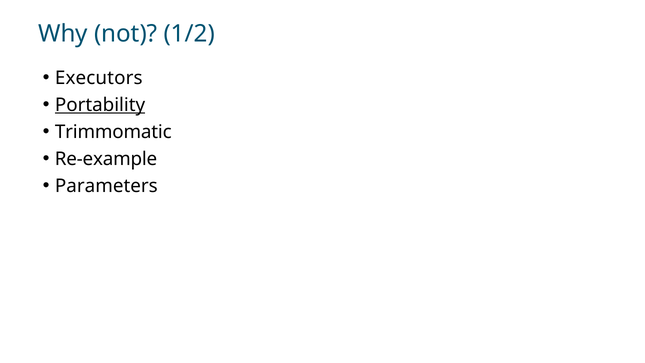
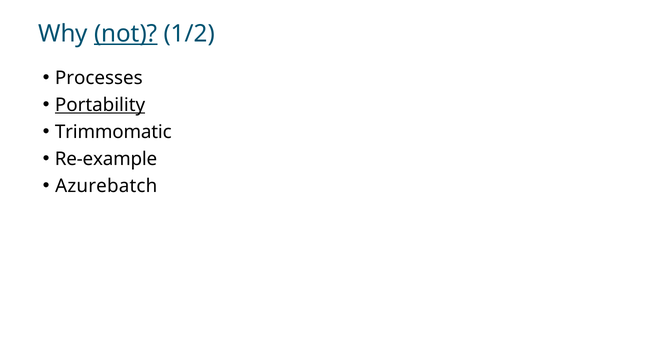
not underline: none -> present (126, 34)
Executors: Executors -> Processes (99, 78)
Parameters: Parameters -> Azurebatch (106, 186)
